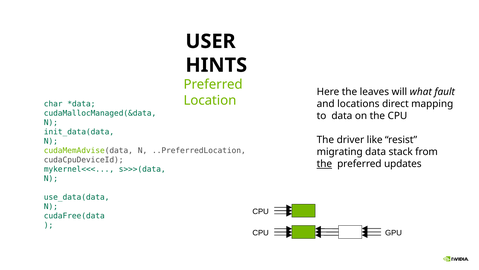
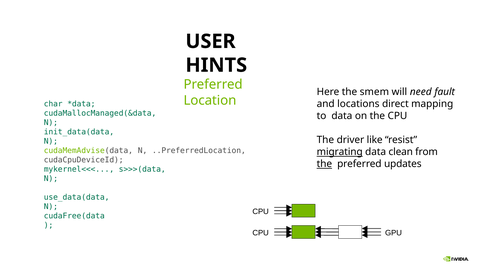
leaves: leaves -> smem (374, 92)
what: what -> need (421, 92)
migrating underline: none -> present (340, 152)
stack: stack -> clean (401, 152)
